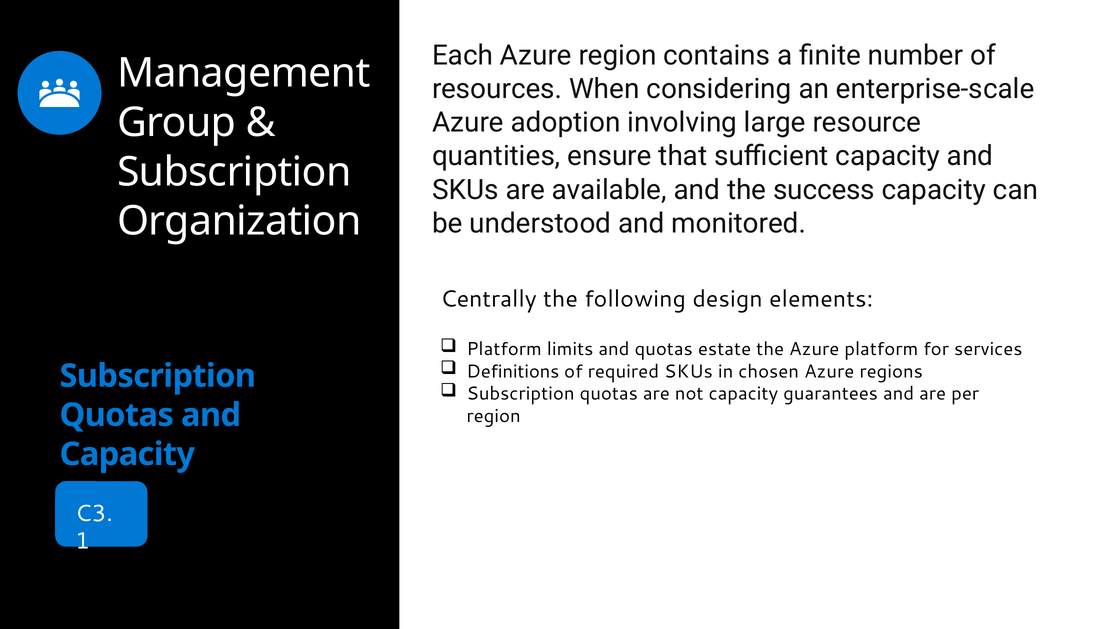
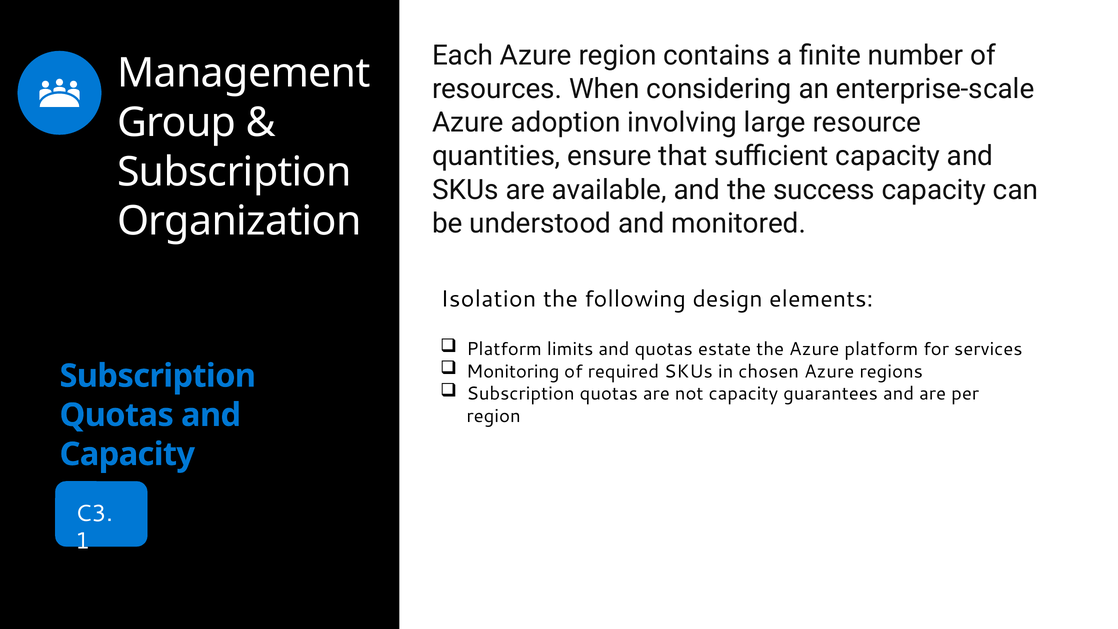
Centrally: Centrally -> Isolation (488, 299)
Definitions: Definitions -> Monitoring (513, 371)
